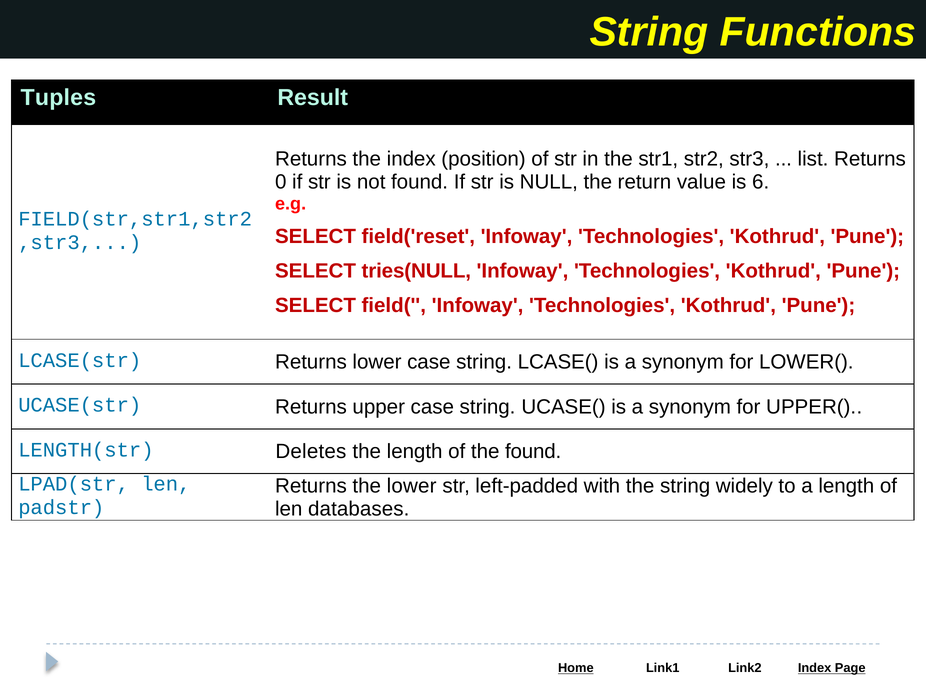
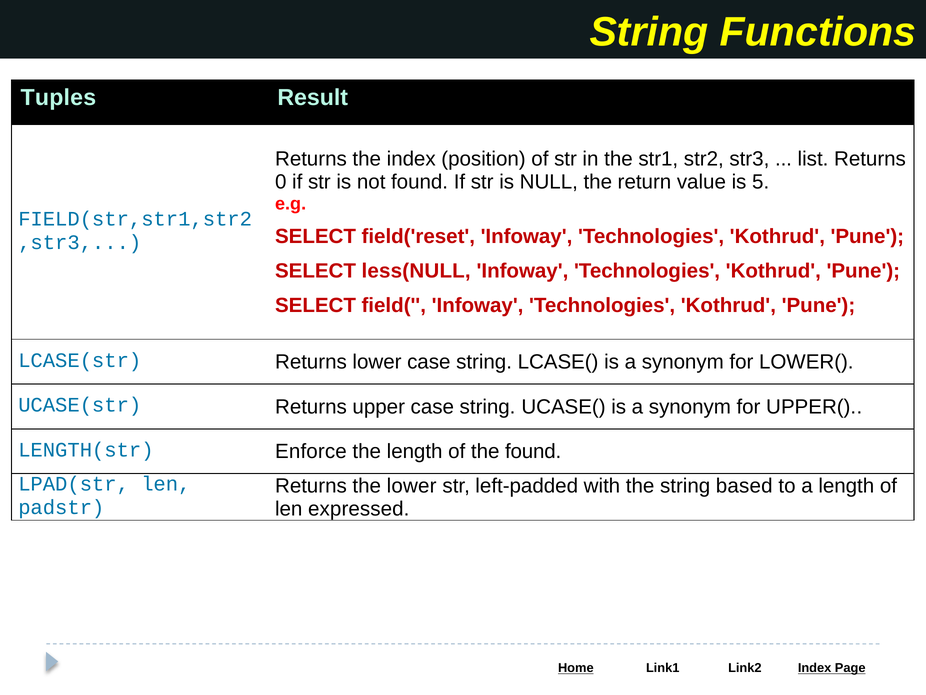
6: 6 -> 5 (761, 182)
tries(NULL: tries(NULL -> less(NULL (416, 271)
Deletes: Deletes -> Enforce (311, 451)
widely: widely -> based (744, 485)
databases: databases -> expressed (359, 508)
